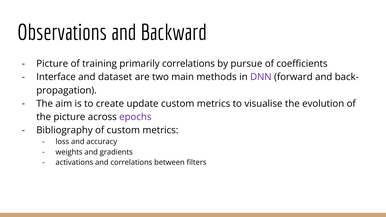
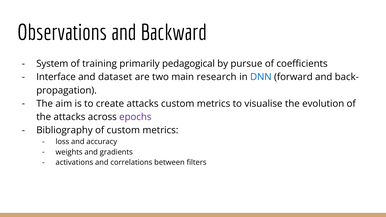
Picture: Picture -> System (52, 64)
primarily correlations: correlations -> pedagogical (188, 64)
methods: methods -> research (217, 77)
DNN colour: purple -> blue (261, 77)
create update: update -> attacks (143, 104)
the picture: picture -> attacks (69, 117)
